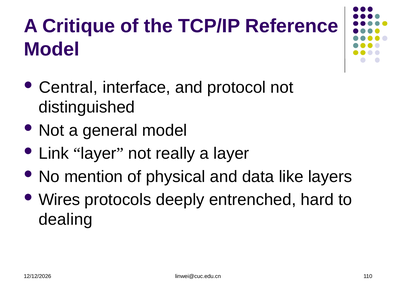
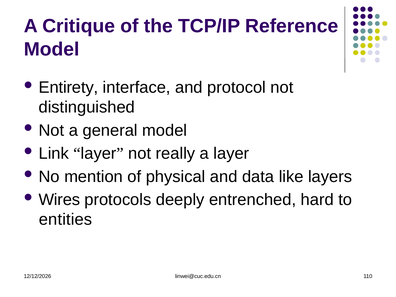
Central: Central -> Entirety (68, 87)
dealing: dealing -> entities (66, 220)
